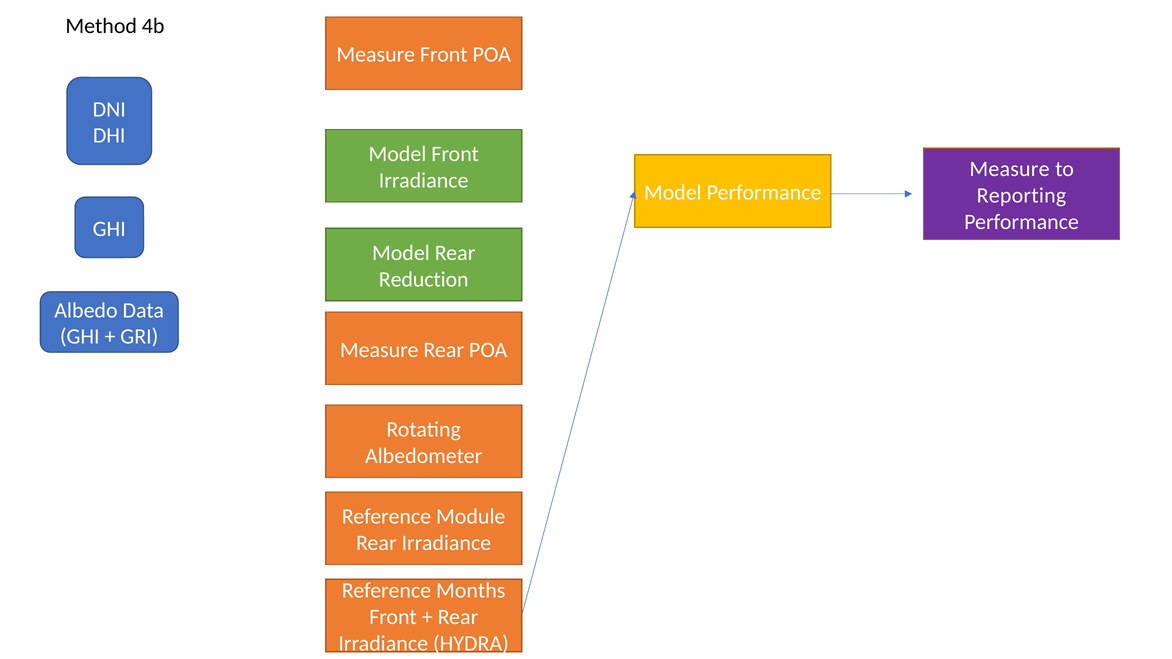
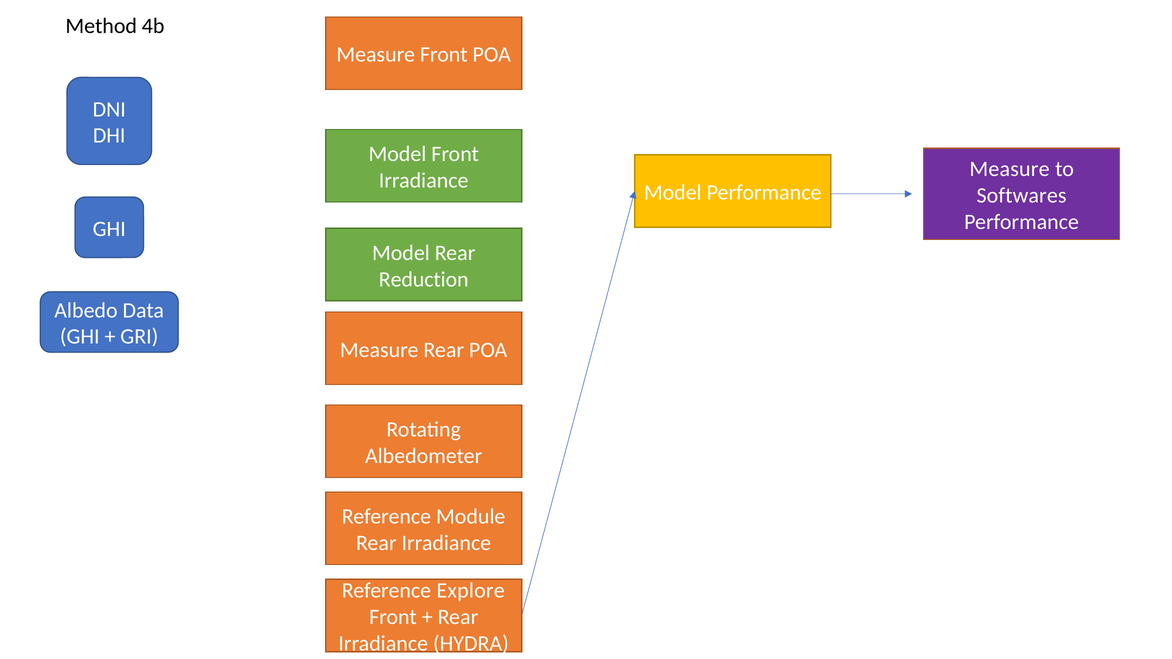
Reporting: Reporting -> Softwares (1022, 195)
Months: Months -> Explore (471, 591)
